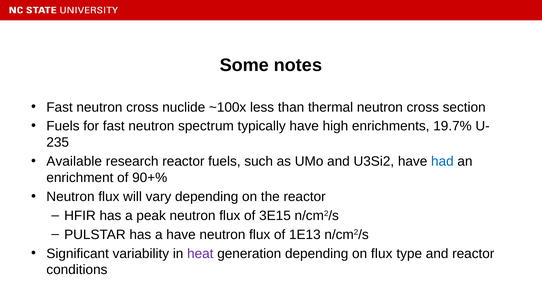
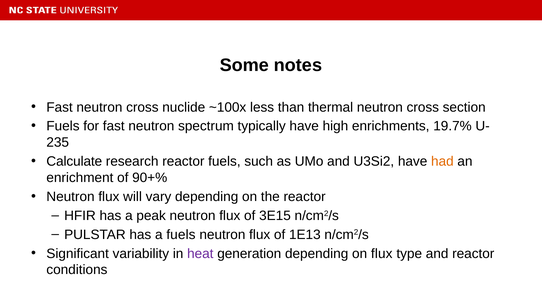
Available: Available -> Calculate (74, 161)
had colour: blue -> orange (442, 161)
a have: have -> fuels (181, 234)
